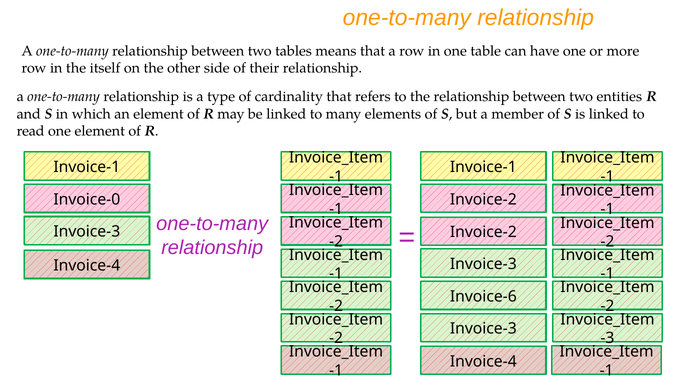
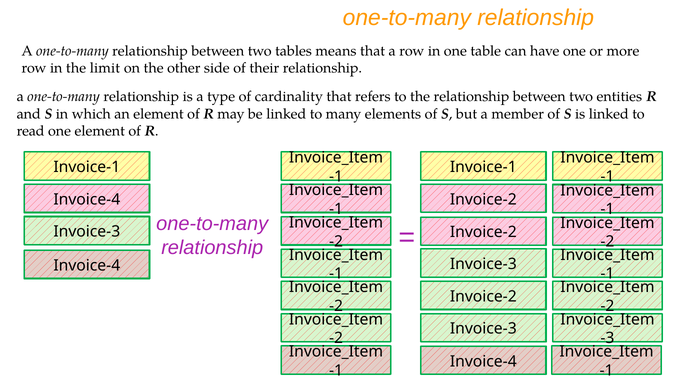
itself: itself -> limit (105, 68)
Invoice-0: Invoice-0 -> Invoice-4 (87, 200)
Invoice-6: Invoice-6 -> Invoice-2 (483, 297)
